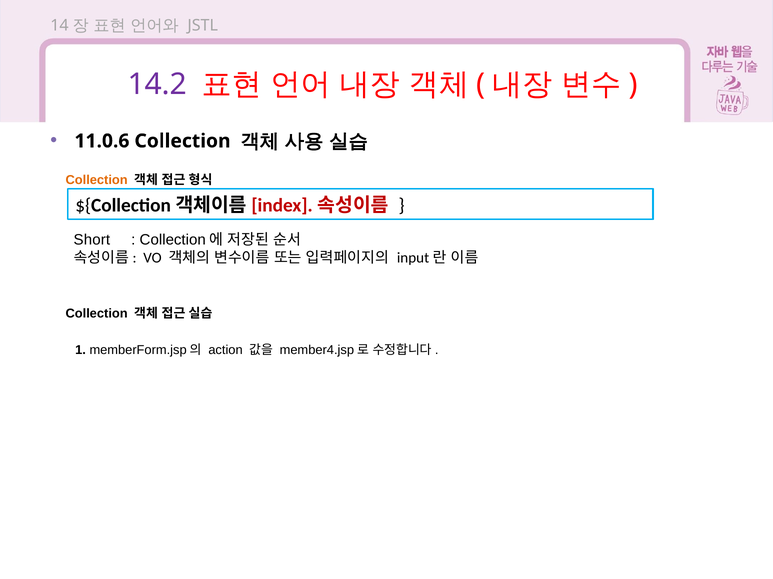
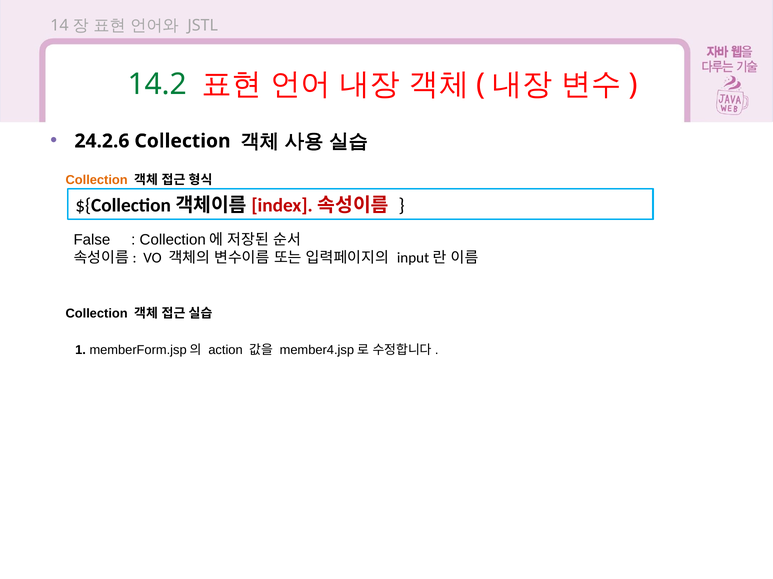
14.2 colour: purple -> green (157, 84)
11.0.6: 11.0.6 -> 24.2.6 (102, 141)
Short: Short -> False (92, 240)
